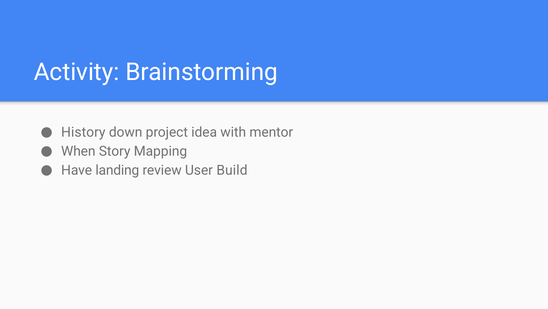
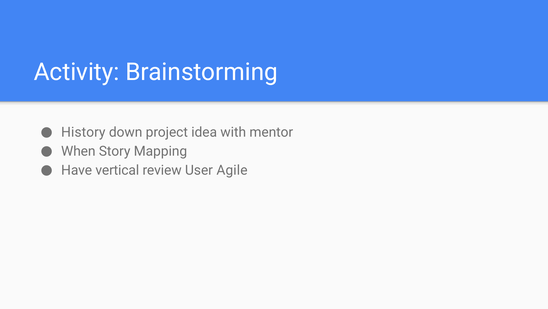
landing: landing -> vertical (117, 170)
Build: Build -> Agile (232, 170)
